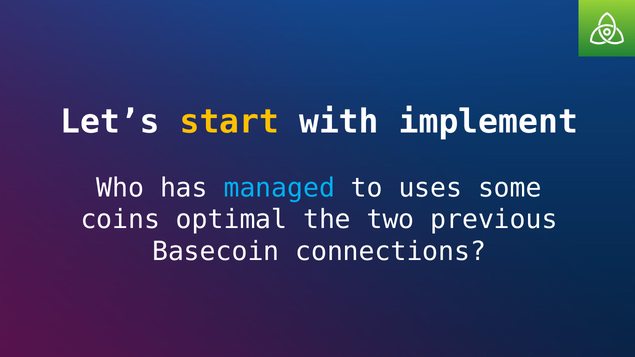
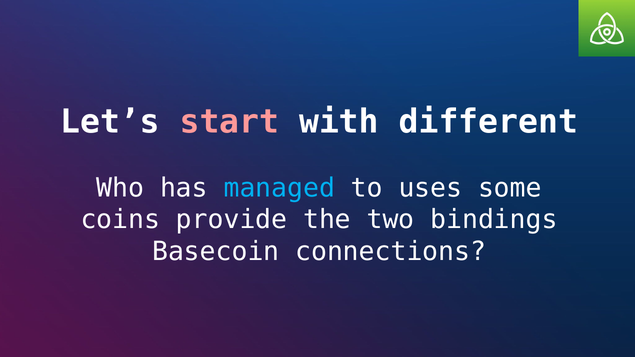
start colour: yellow -> pink (229, 122)
implement: implement -> different (488, 122)
optimal: optimal -> provide (232, 220)
previous: previous -> bindings (494, 220)
